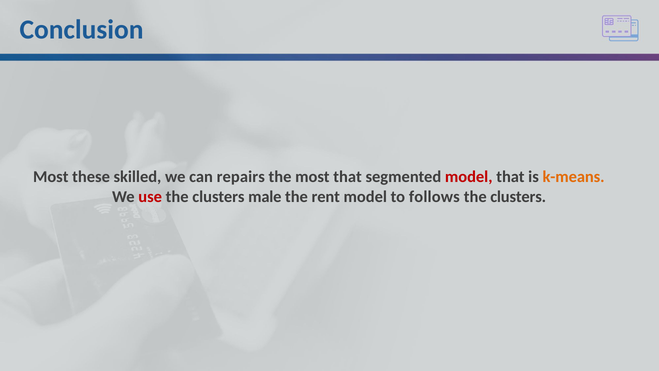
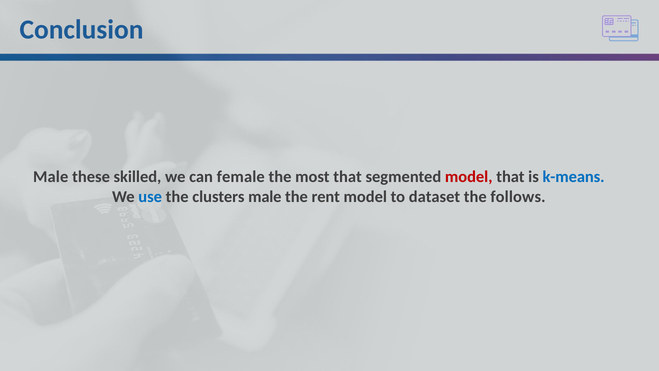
Most: Most -> Male (51, 177)
repairs: repairs -> female (241, 177)
k-means colour: orange -> blue (574, 177)
use colour: red -> blue (150, 197)
follows: follows -> dataset (434, 197)
clusters: clusters -> follows (518, 197)
